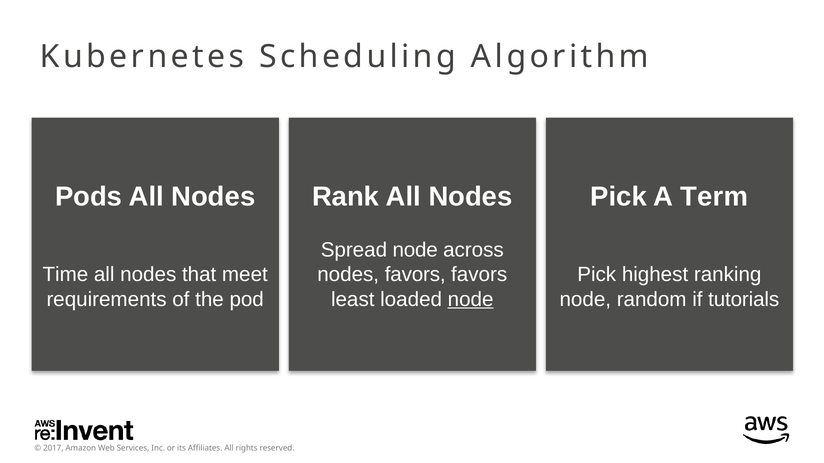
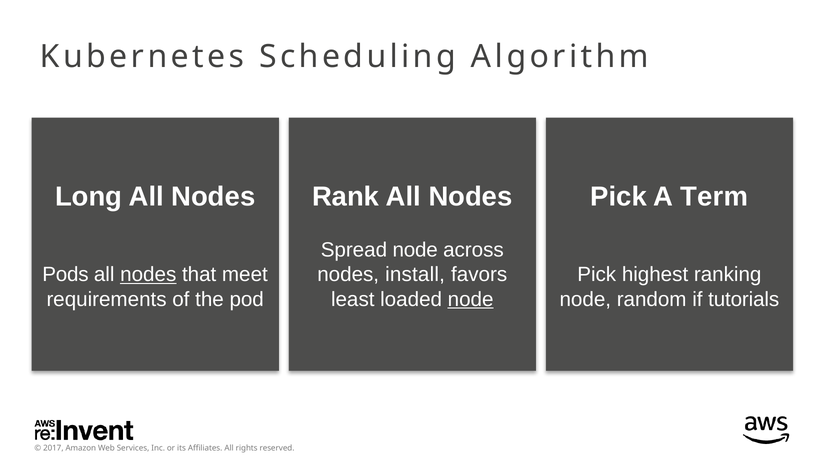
Pods: Pods -> Long (89, 197)
Time: Time -> Pods (66, 275)
nodes underline: none -> present (148, 275)
nodes favors: favors -> install (415, 275)
